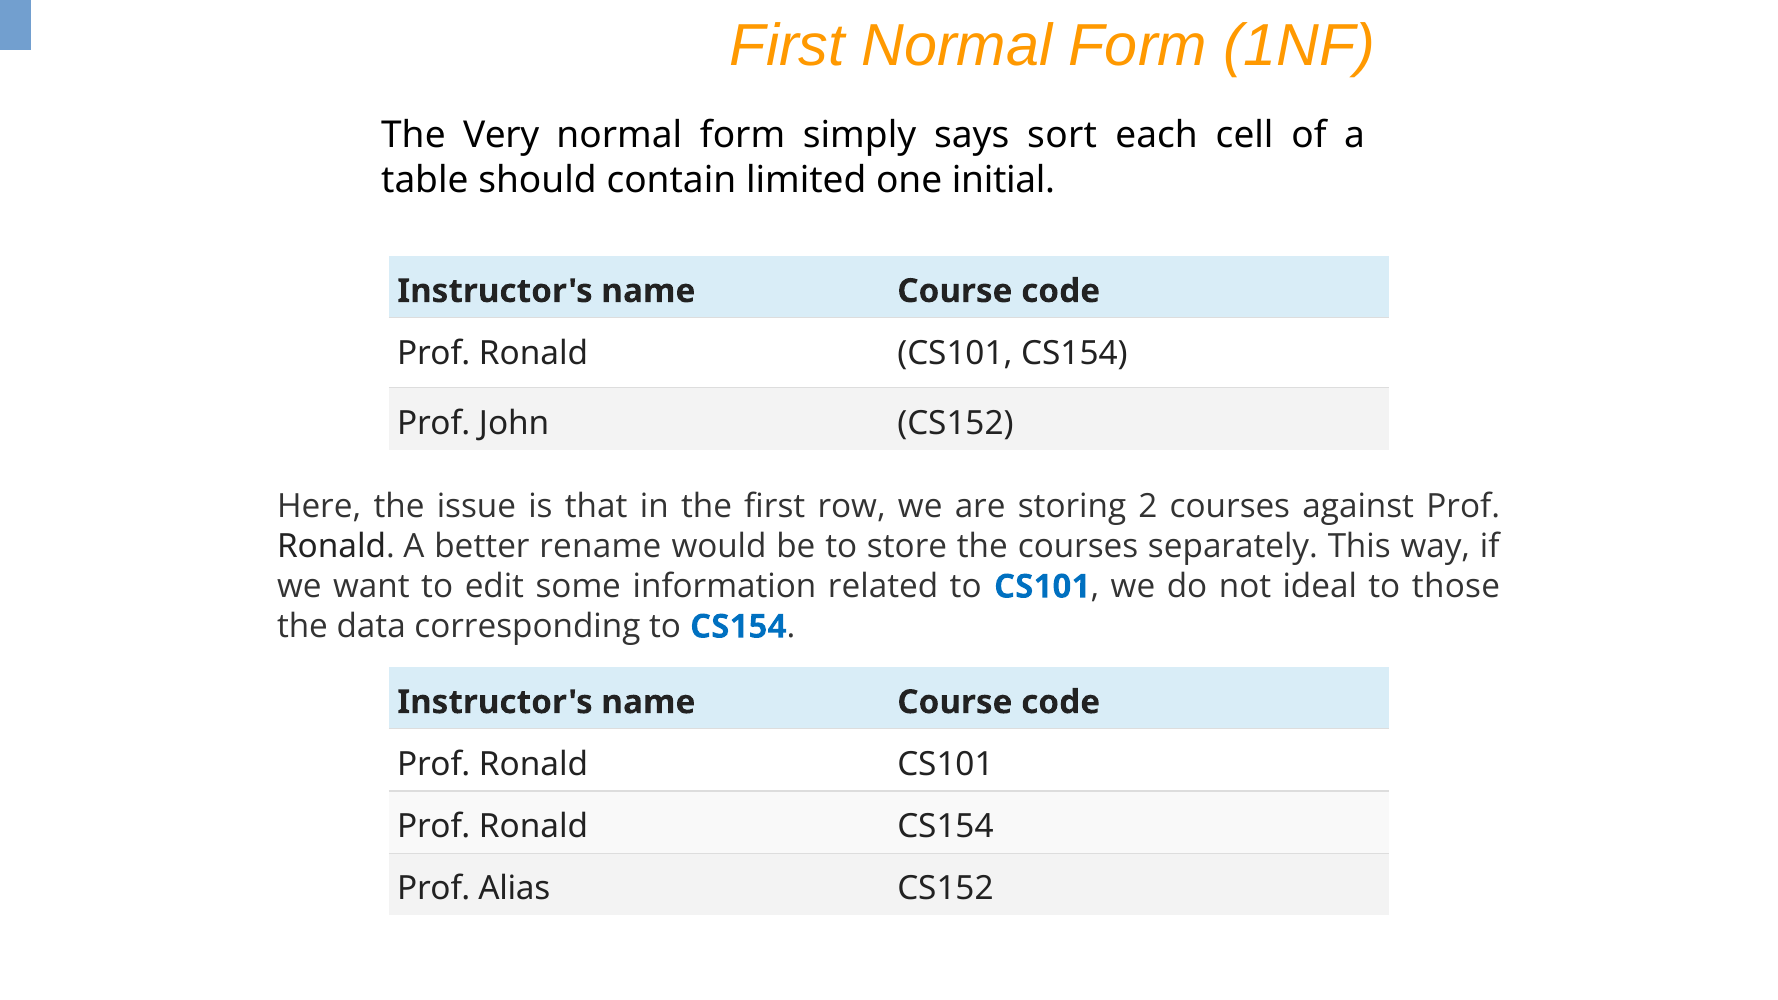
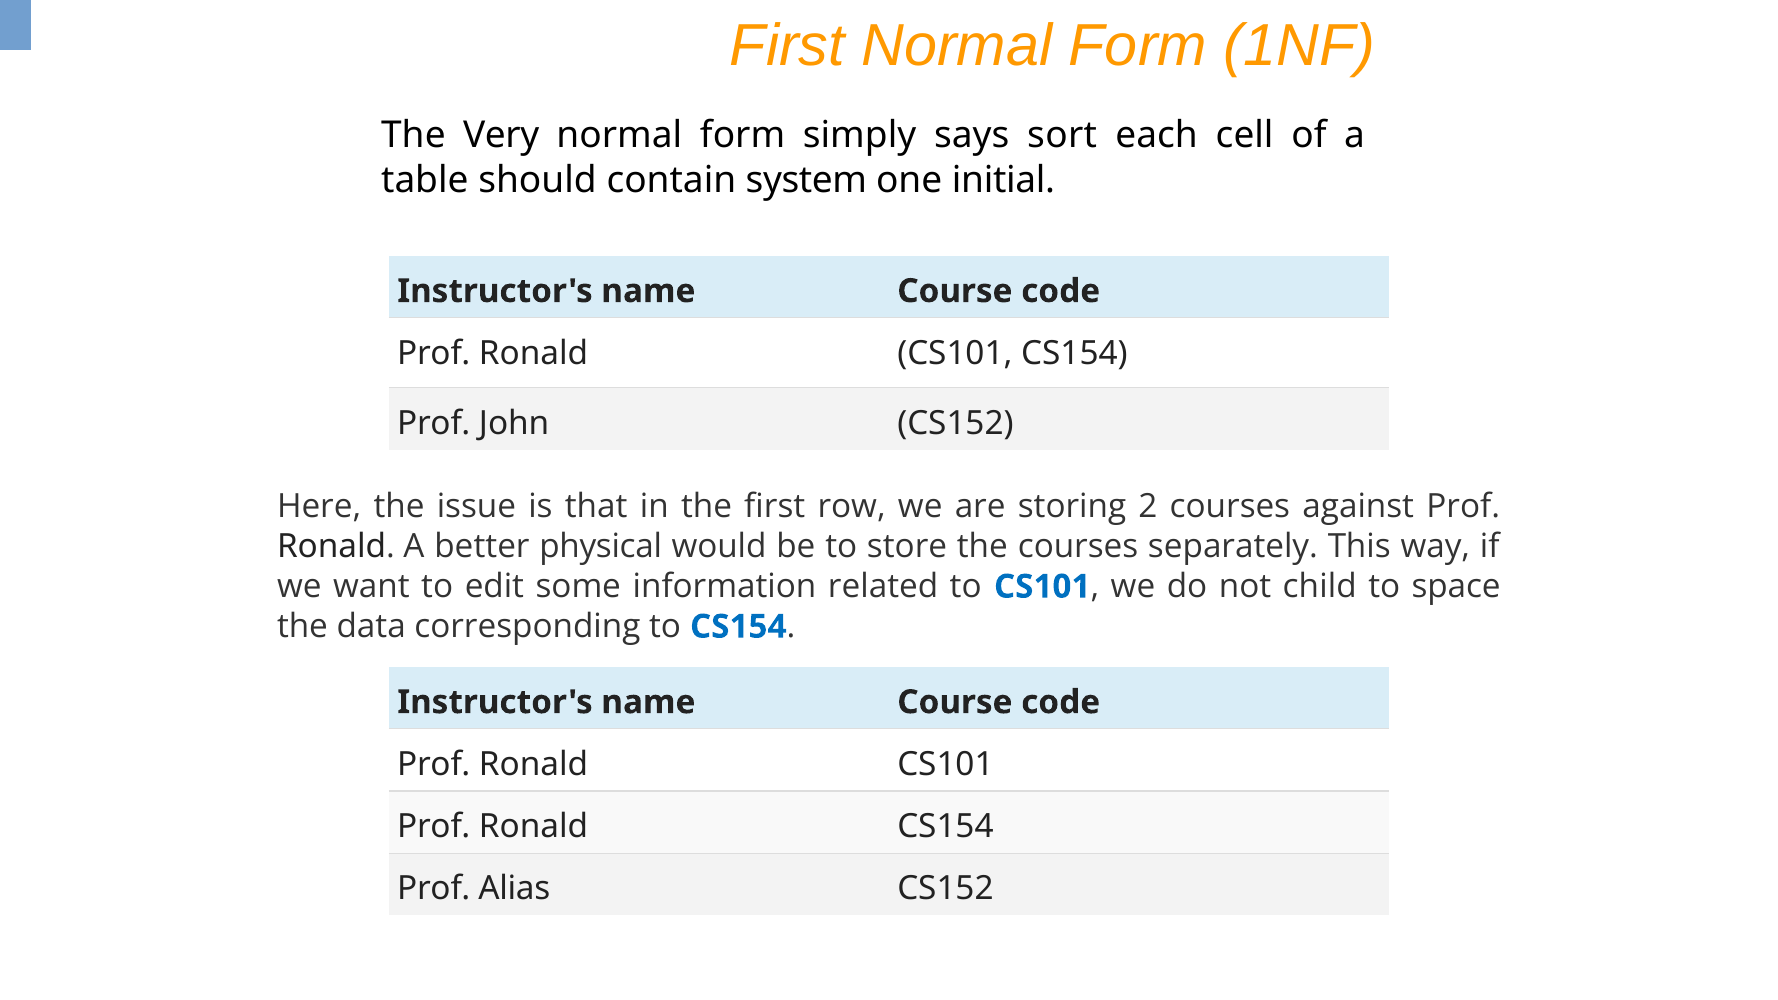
limited: limited -> system (806, 180)
rename: rename -> physical (601, 547)
ideal: ideal -> child (1320, 587)
those: those -> space (1456, 587)
